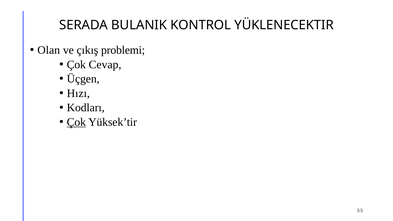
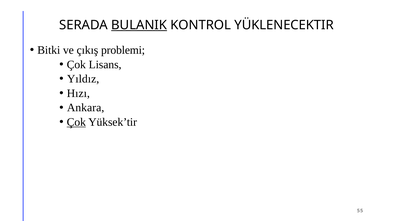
BULANIK underline: none -> present (139, 25)
Olan: Olan -> Bitki (49, 50)
Cevap: Cevap -> Lisans (105, 65)
Üçgen: Üçgen -> Yıldız (83, 79)
Kodları: Kodları -> Ankara (86, 108)
